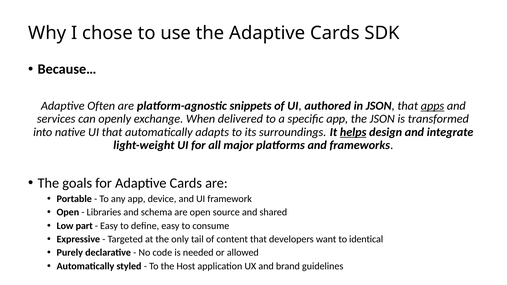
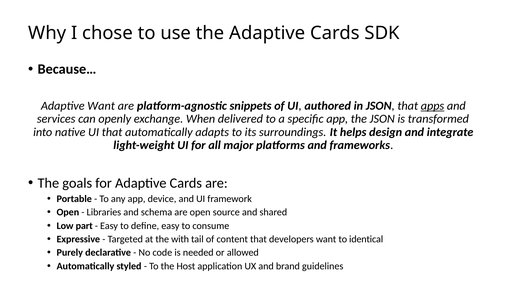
Adaptive Often: Often -> Want (101, 106)
helps underline: present -> none (353, 132)
only: only -> with (180, 239)
